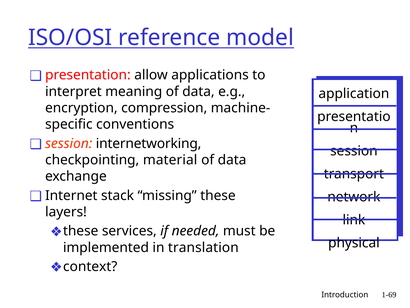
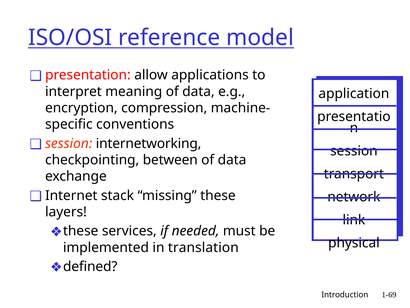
material: material -> between (170, 160)
context: context -> defined (90, 266)
